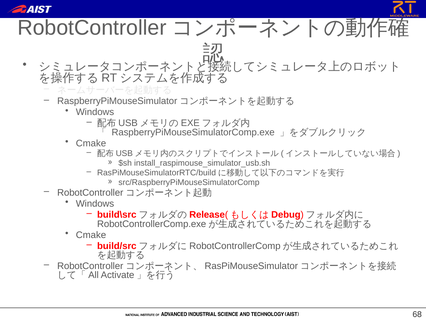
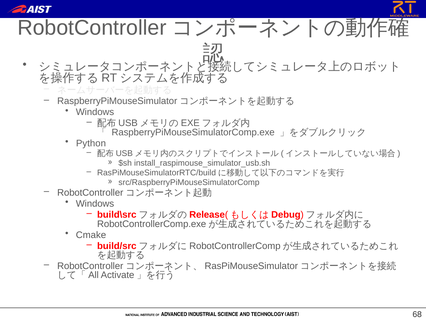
Cmake: Cmake -> Python (91, 143)
